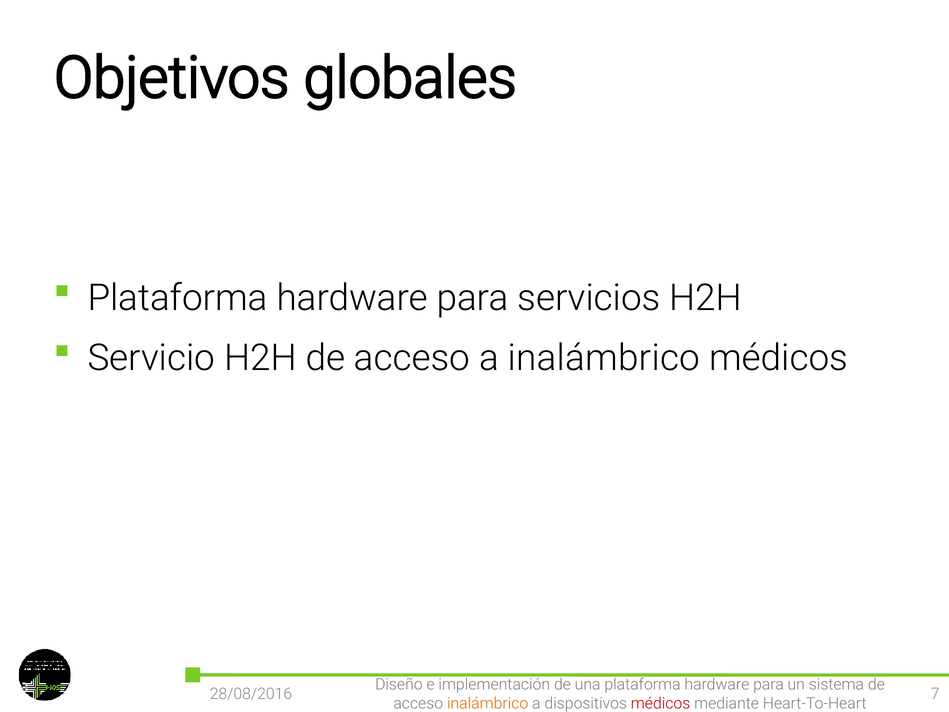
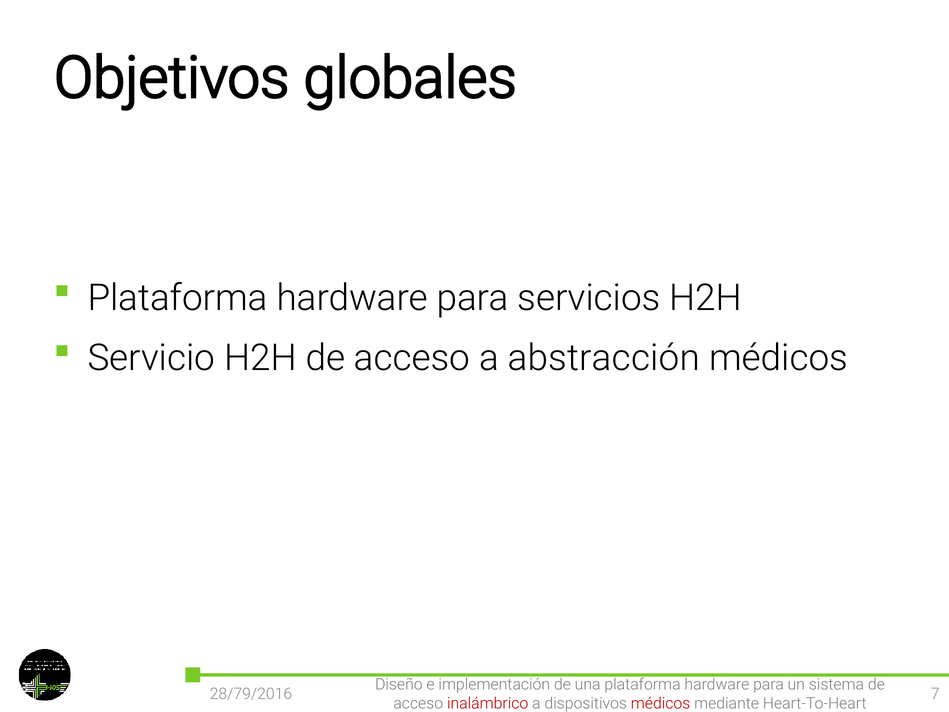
a inalámbrico: inalámbrico -> abstracción (604, 358)
28/08/2016: 28/08/2016 -> 28/79/2016 (251, 694)
inalámbrico colour: orange -> red (488, 703)
